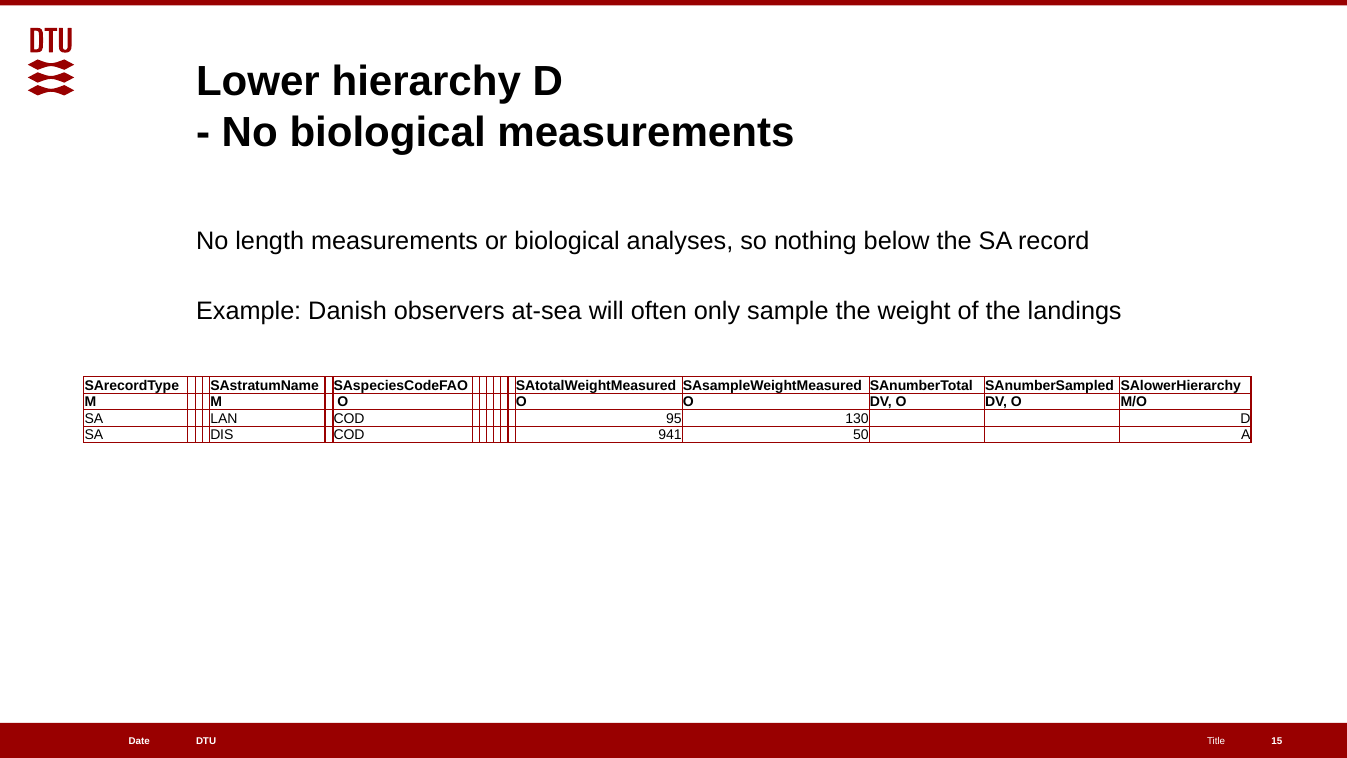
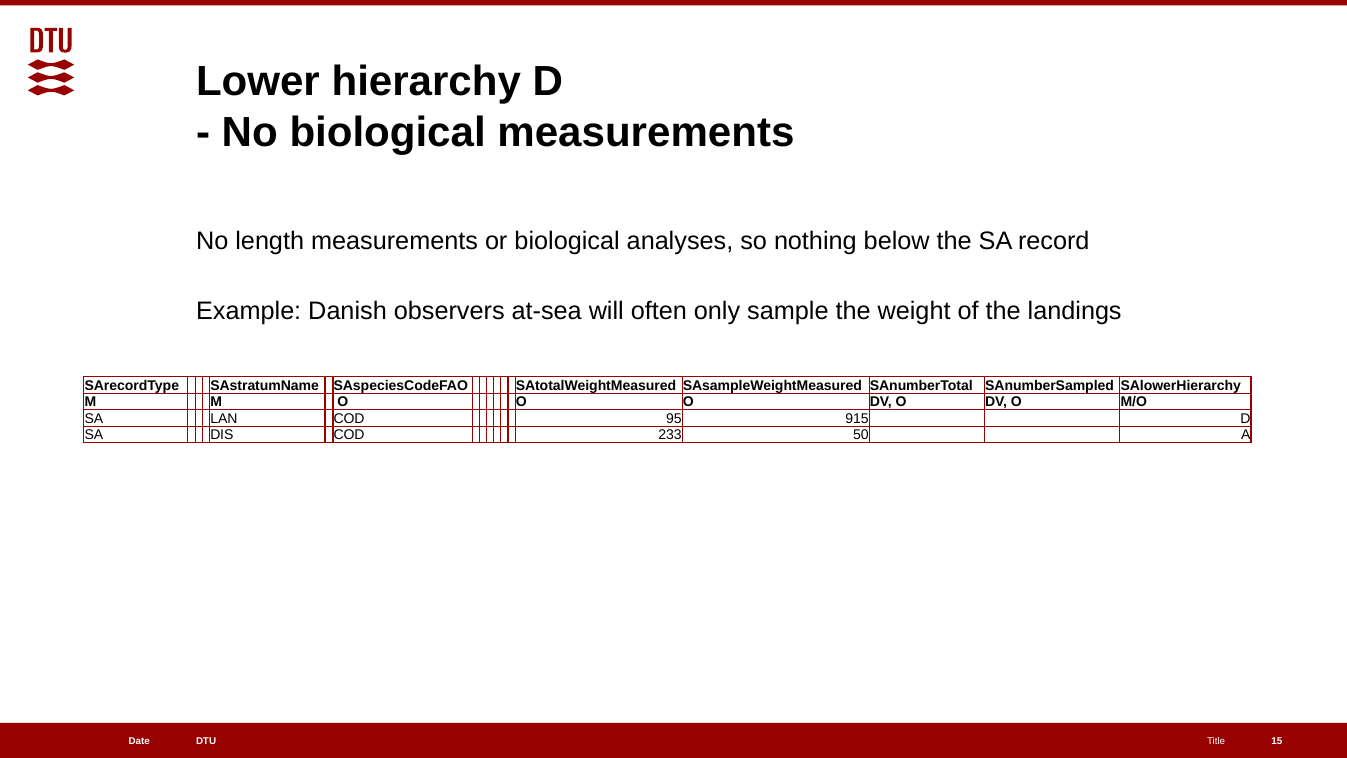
130: 130 -> 915 (857, 418)
941: 941 -> 233 (670, 435)
